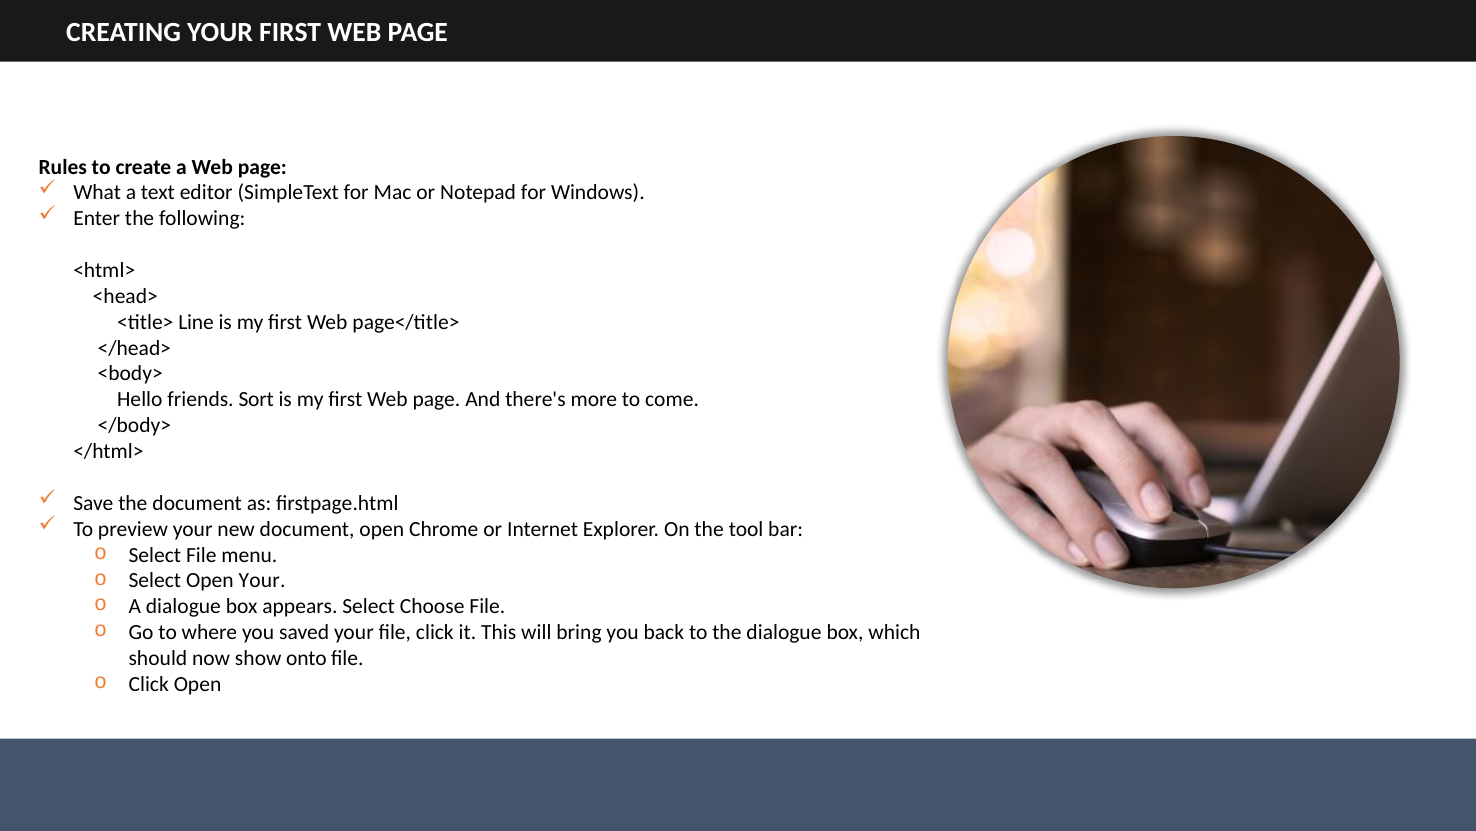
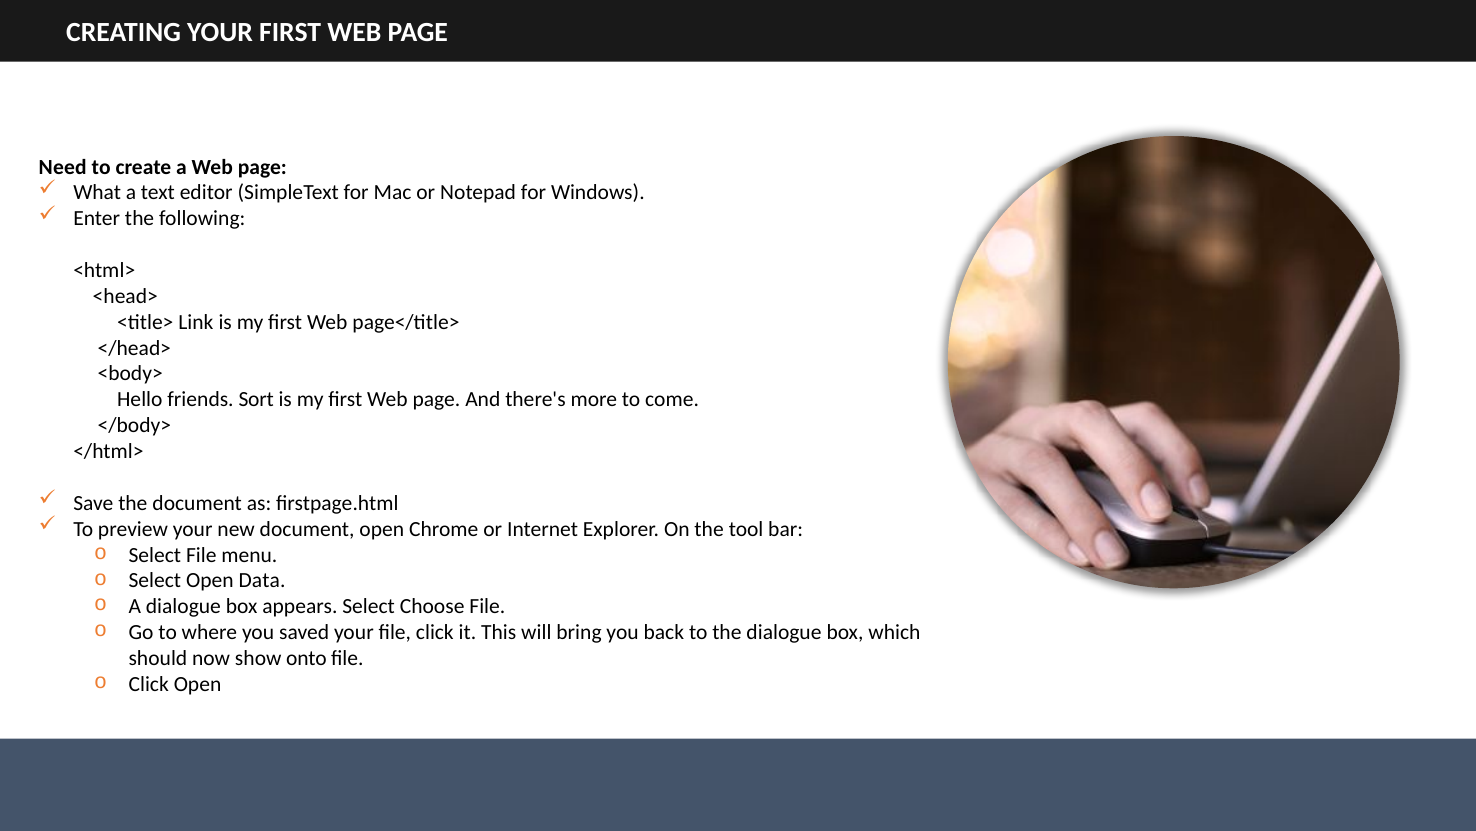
Rules: Rules -> Need (63, 167)
Line: Line -> Link (196, 322)
Open Your: Your -> Data (262, 580)
